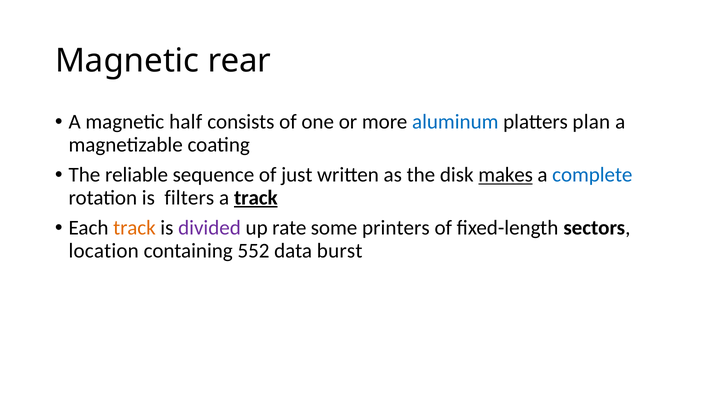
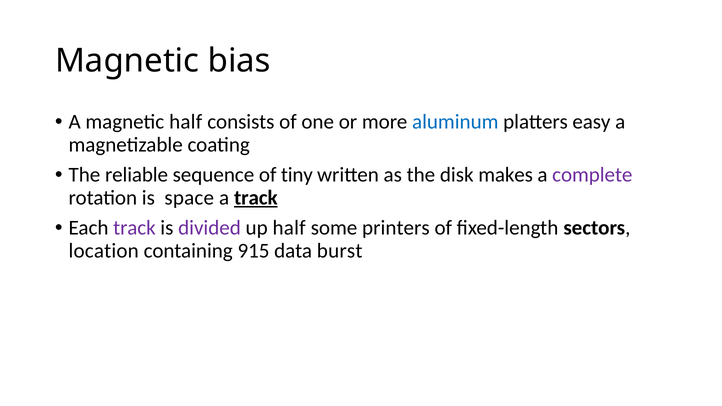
rear: rear -> bias (239, 61)
plan: plan -> easy (591, 122)
just: just -> tiny (297, 175)
makes underline: present -> none (506, 175)
complete colour: blue -> purple (592, 175)
filters: filters -> space (189, 198)
track colour: orange -> purple (134, 228)
up rate: rate -> half (289, 228)
552: 552 -> 915 (253, 251)
